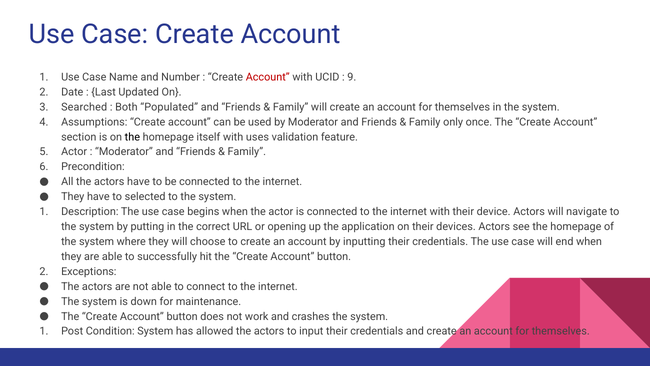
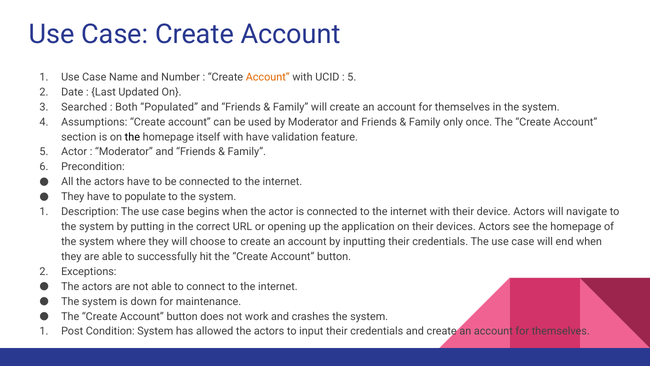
Account colour: red -> orange (268, 77)
9: 9 -> 5 (352, 77)
with uses: uses -> have (257, 137)
selected: selected -> populate (145, 197)
